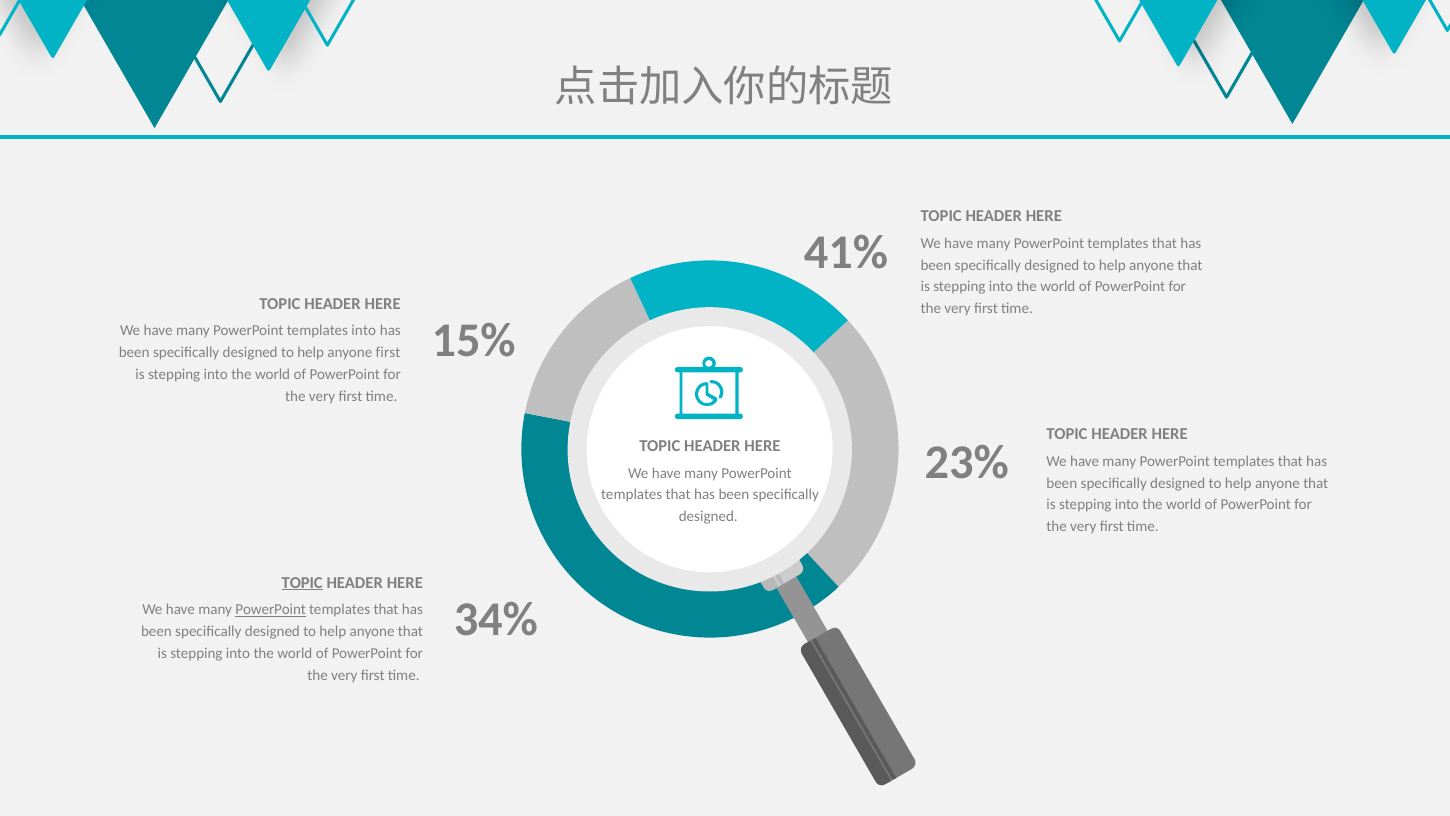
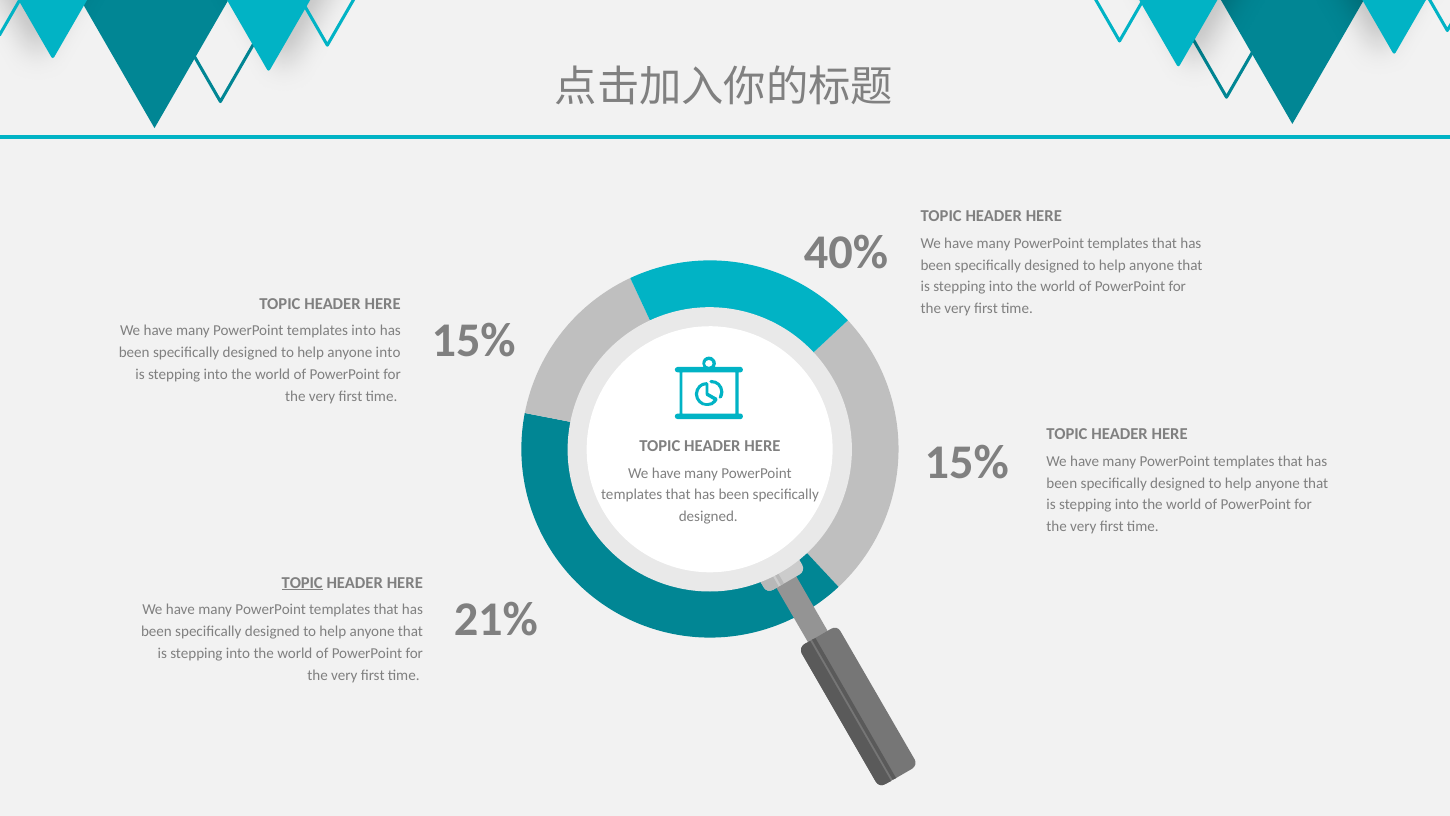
41%: 41% -> 40% (846, 252)
anyone first: first -> into (388, 353)
23%: 23% -> 15% (967, 462)
34%: 34% -> 21% (496, 619)
PowerPoint underline: present -> none (271, 610)
